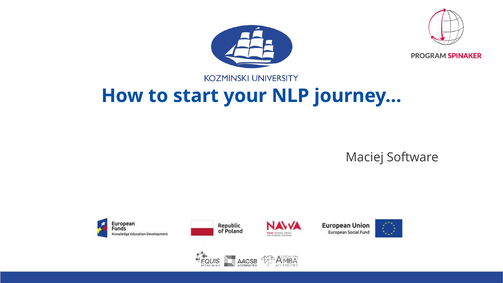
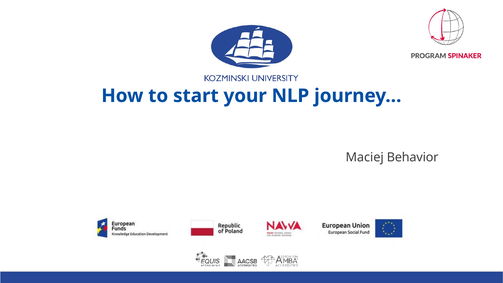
Software: Software -> Behavior (413, 157)
